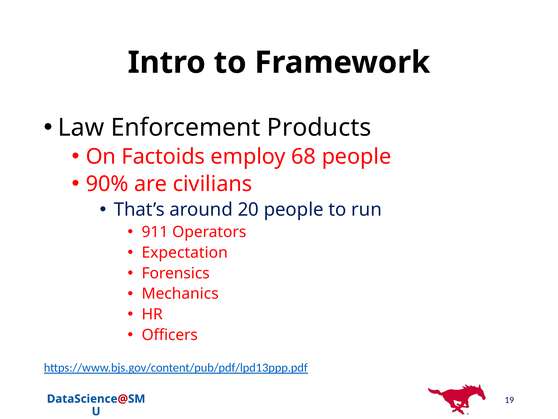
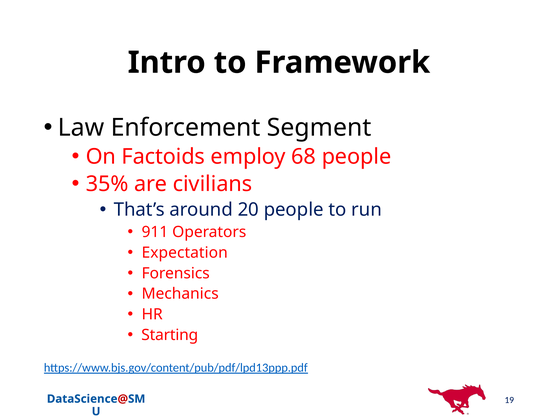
Products: Products -> Segment (319, 127)
90%: 90% -> 35% (107, 184)
Officers: Officers -> Starting (170, 335)
